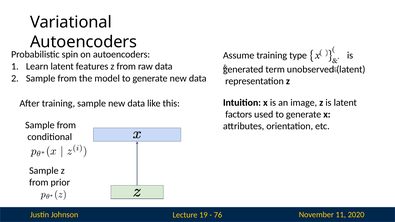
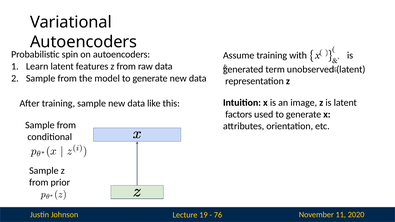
type: type -> with (298, 55)
